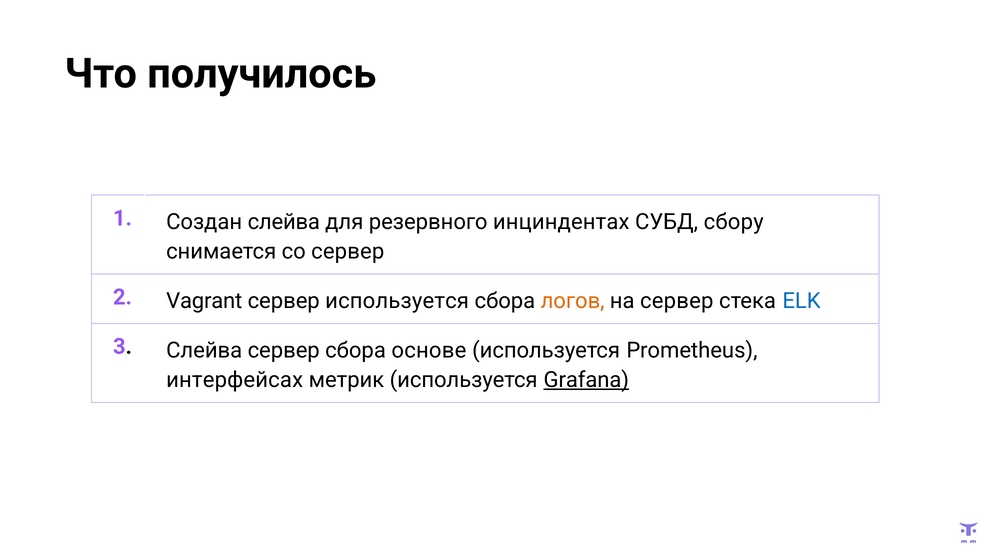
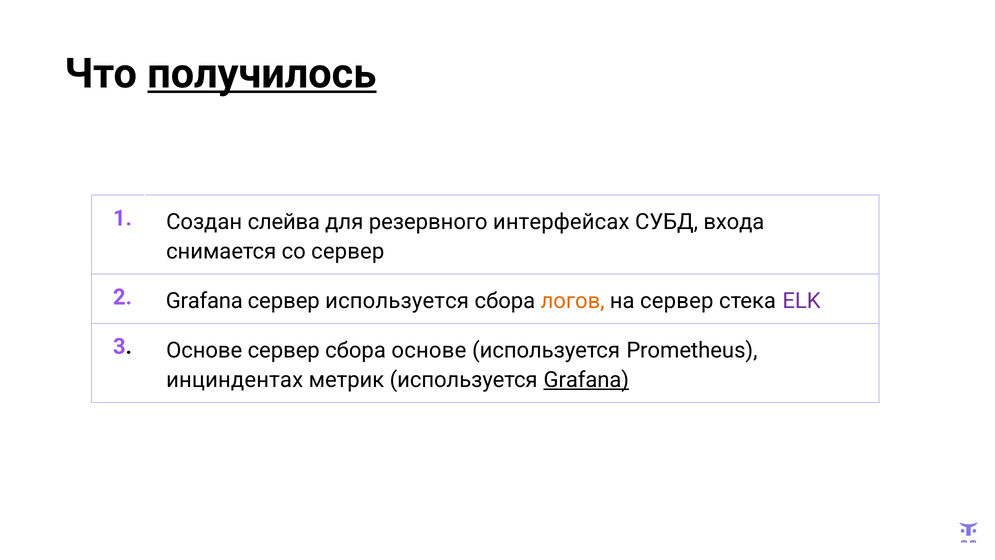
получилось underline: none -> present (262, 74)
инциндентах: инциндентах -> интерфейсах (561, 222)
сбору: сбору -> входа (734, 222)
2 Vagrant: Vagrant -> Grafana (204, 301)
ELK colour: blue -> purple (802, 301)
3 Слейва: Слейва -> Основе (204, 350)
интерфейсах: интерфейсах -> инциндентах (235, 380)
